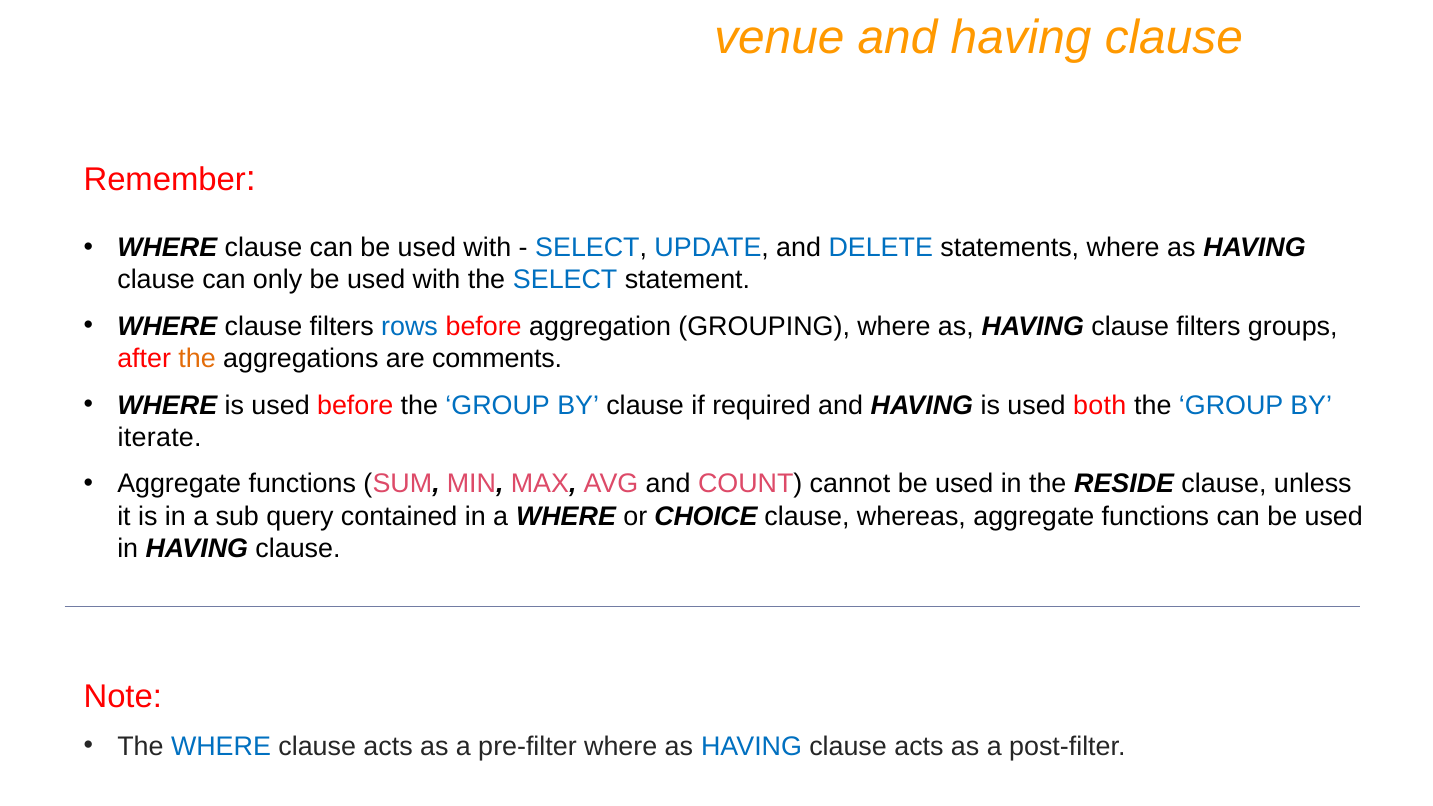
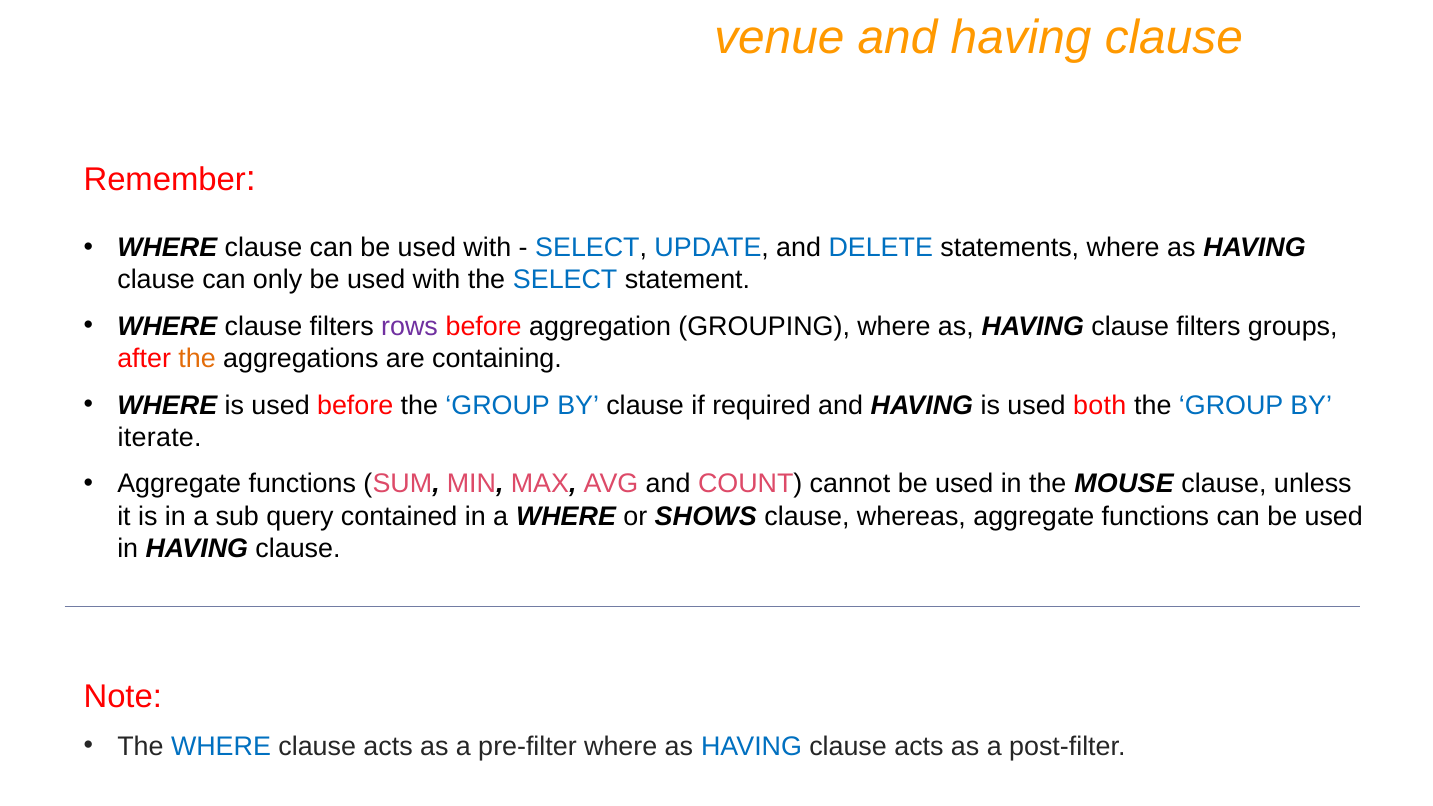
rows colour: blue -> purple (410, 326)
comments: comments -> containing (497, 359)
RESIDE: RESIDE -> MOUSE (1124, 484)
CHOICE: CHOICE -> SHOWS (706, 516)
